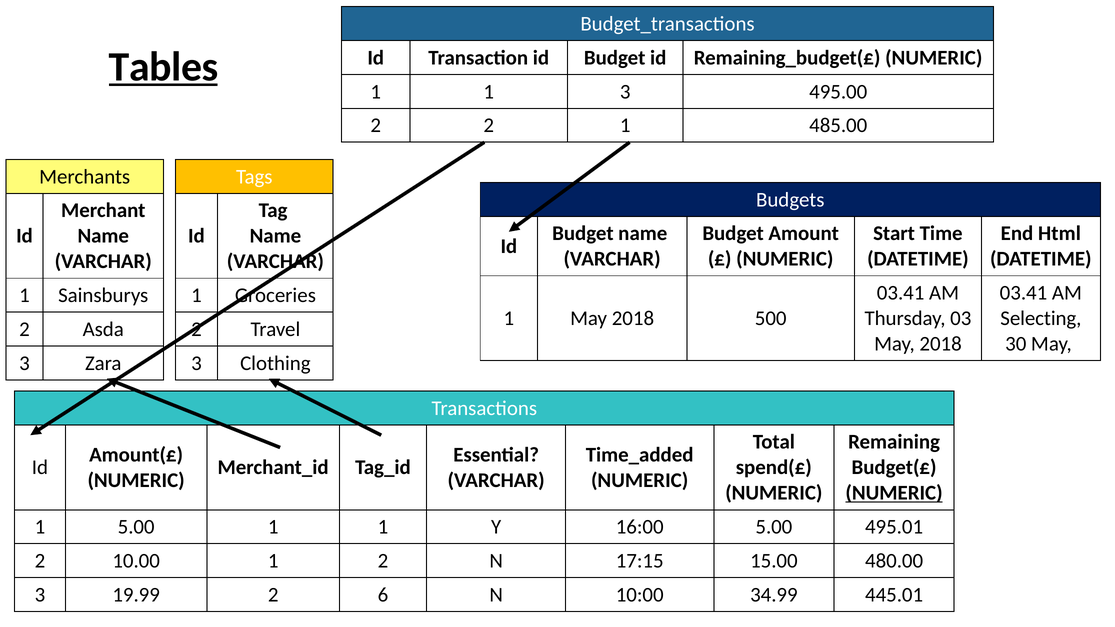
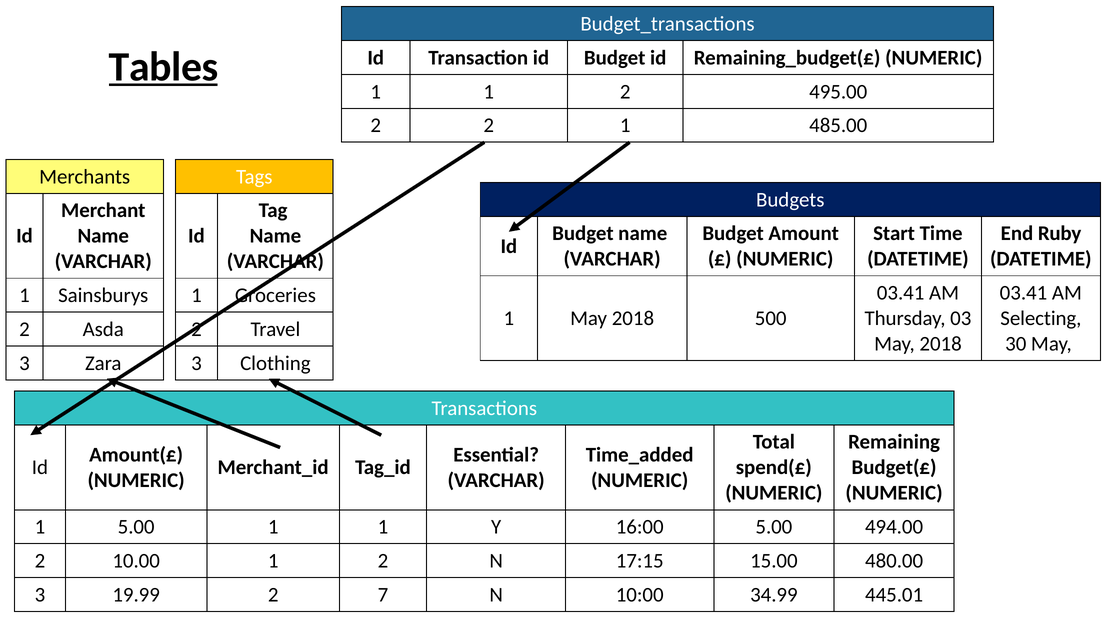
1 1 3: 3 -> 2 (625, 92)
Html: Html -> Ruby (1060, 234)
NUMERIC underline: present -> none (894, 493)
495.01: 495.01 -> 494.00 (894, 527)
6: 6 -> 7 (383, 595)
